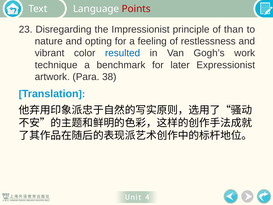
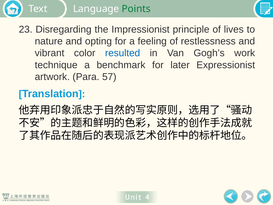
Points colour: red -> green (136, 9)
than: than -> lives (234, 29)
38: 38 -> 57 (109, 77)
